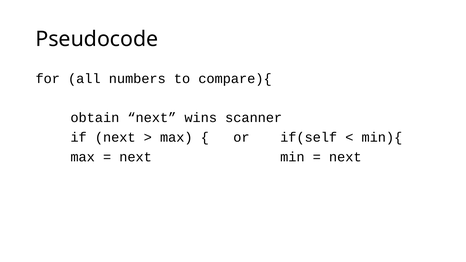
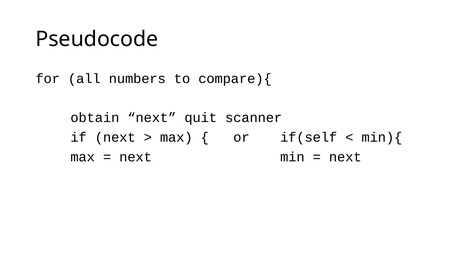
wins: wins -> quit (201, 118)
